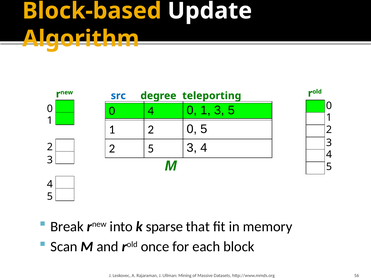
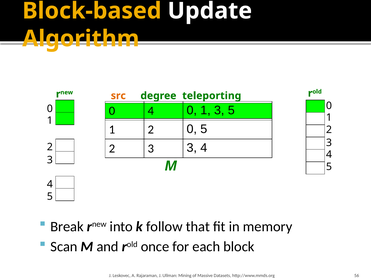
src colour: blue -> orange (118, 96)
5: 5 -> 3 (151, 149)
sparse: sparse -> follow (164, 227)
